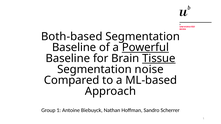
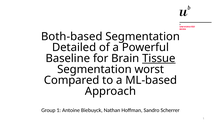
Baseline: Baseline -> Detailed (74, 48)
Powerful underline: present -> none (145, 48)
noise: noise -> worst (149, 69)
